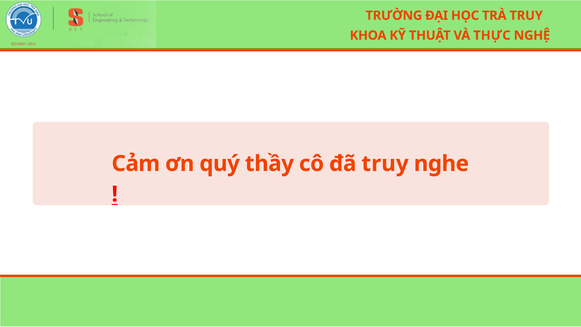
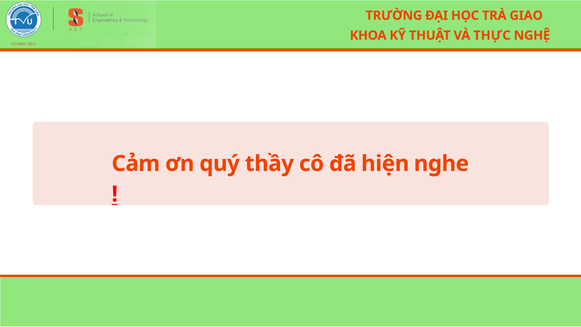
TRÀ TRUY: TRUY -> GIAO (526, 16)
đã truy: truy -> hiện (385, 164)
